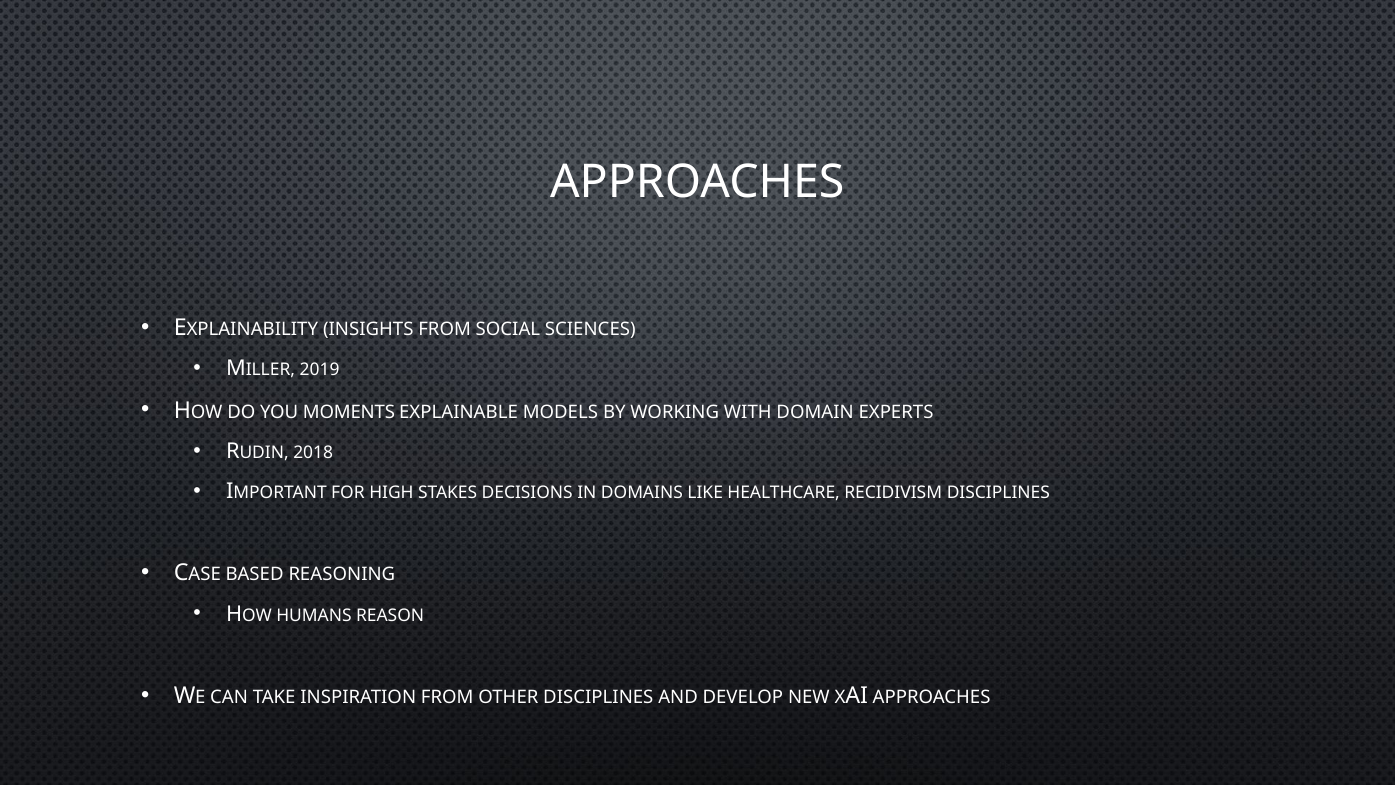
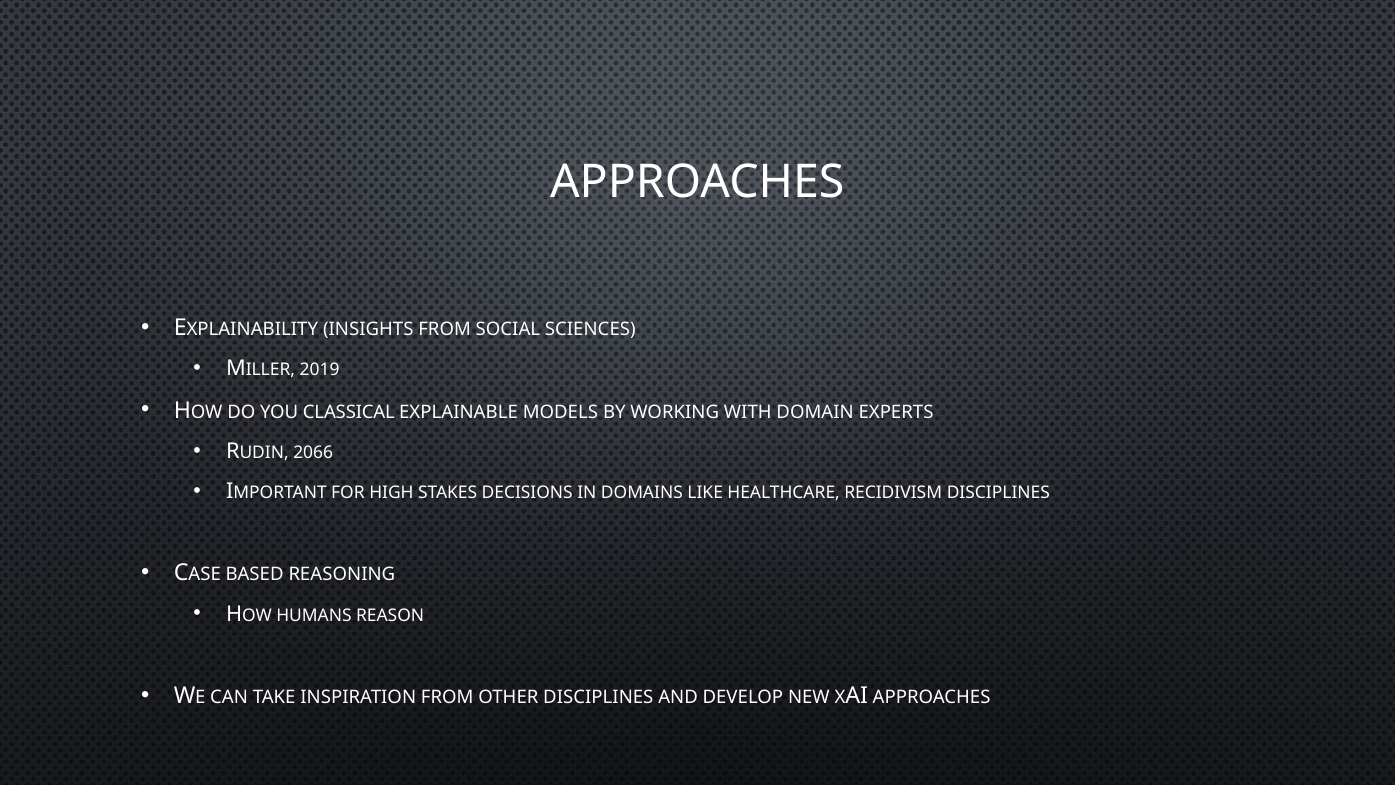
MOMENTS: MOMENTS -> CLASSICAL (349, 412)
2018: 2018 -> 2066 (313, 453)
